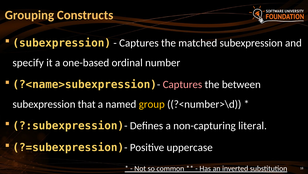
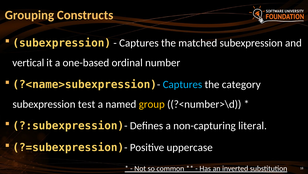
specify: specify -> vertical (28, 63)
Captures colour: pink -> light blue (182, 84)
between: between -> category (241, 84)
that: that -> test (87, 104)
